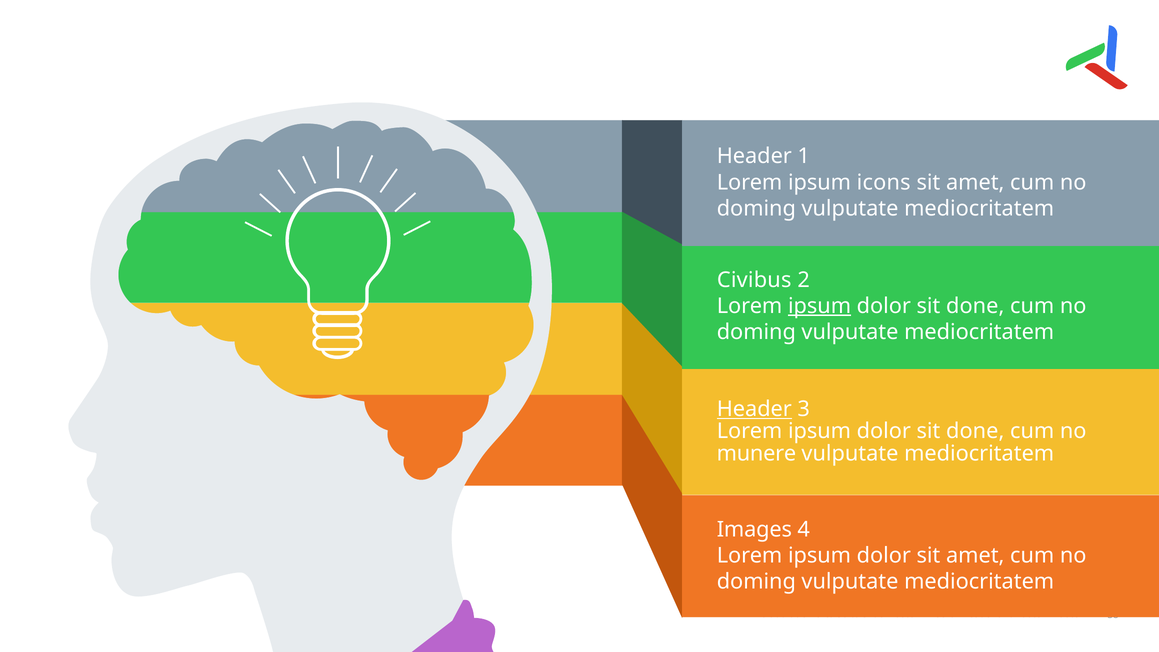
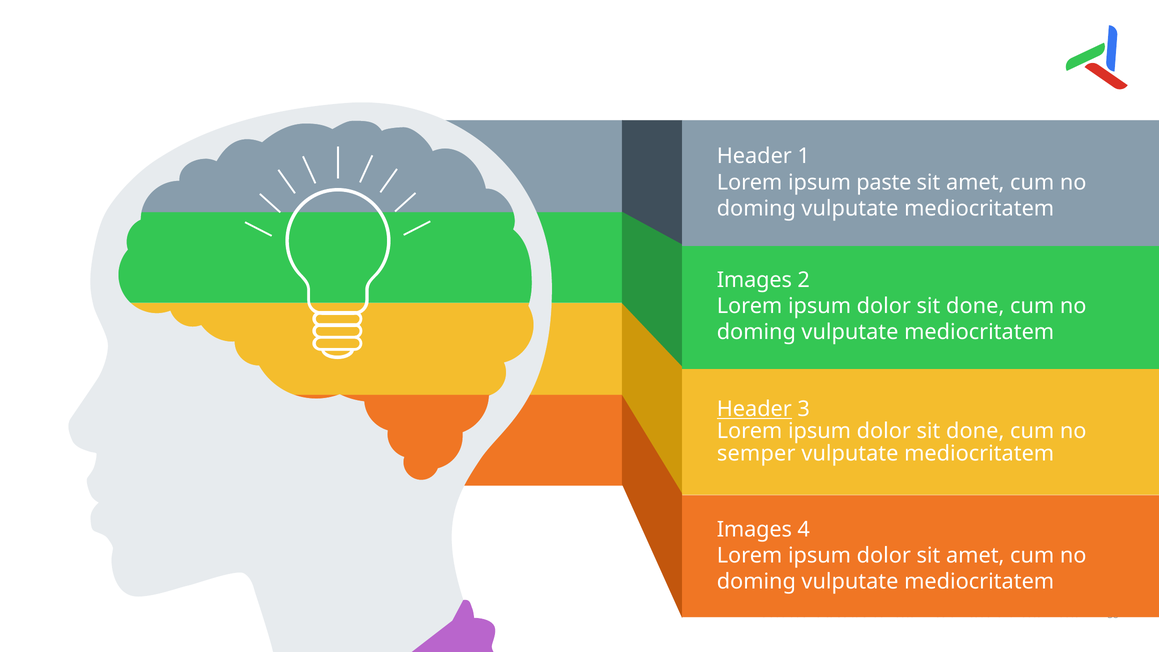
icons: icons -> paste (884, 182)
Civibus: Civibus -> Images (754, 280)
ipsum underline: present -> none (820, 306)
munere: munere -> semper (756, 453)
